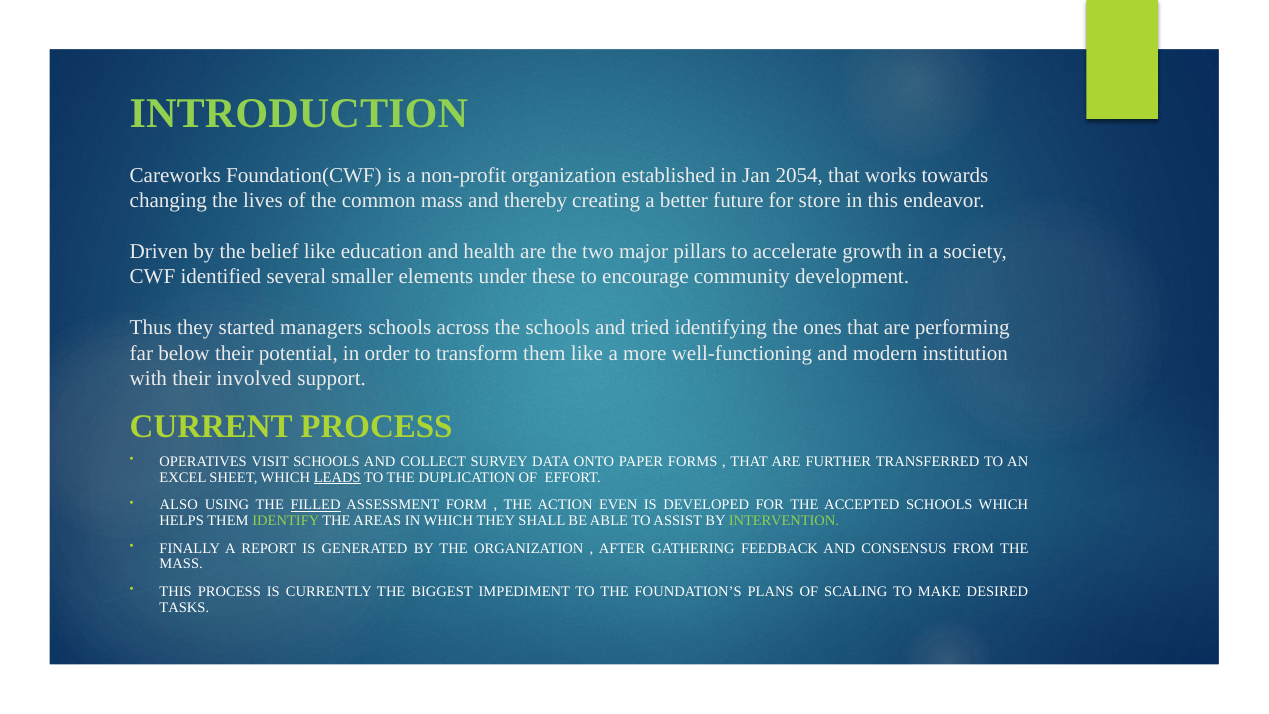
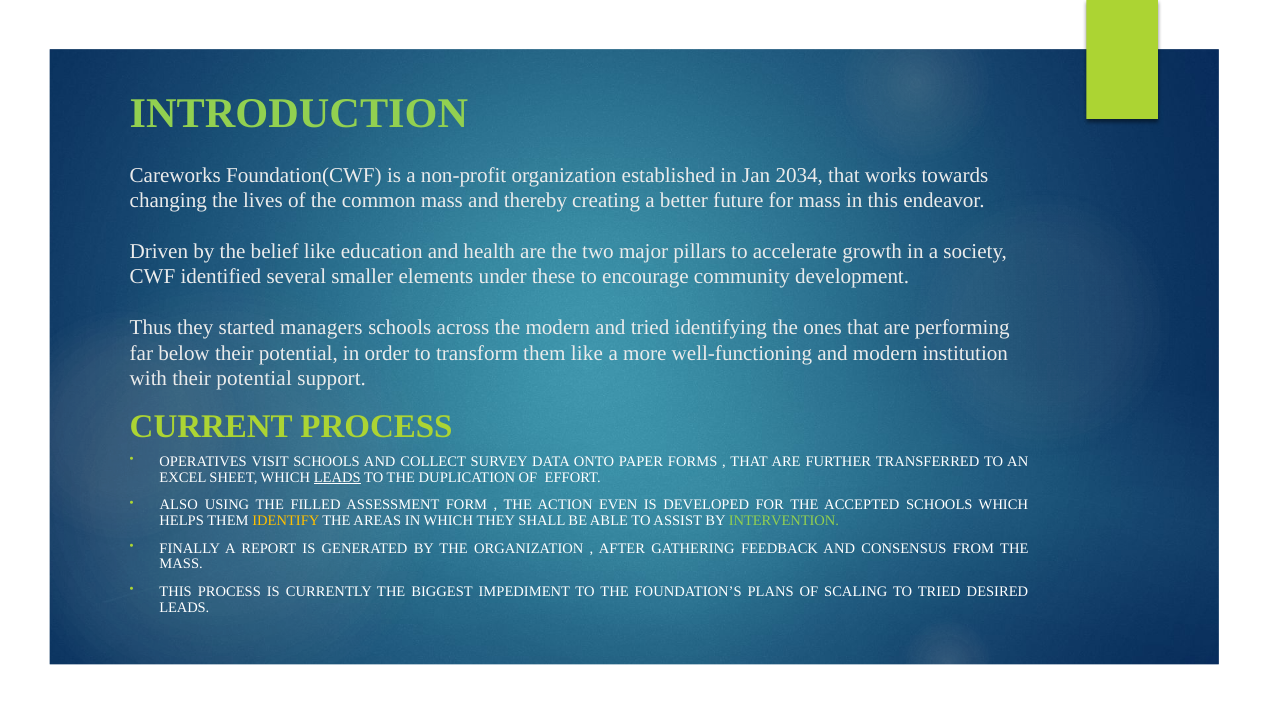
2054: 2054 -> 2034 (799, 175)
for store: store -> mass (820, 201)
the schools: schools -> modern (558, 328)
with their involved: involved -> potential (254, 378)
FILLED underline: present -> none (316, 505)
IDENTIFY colour: light green -> yellow (286, 521)
TO MAKE: MAKE -> TRIED (939, 591)
TASKS: TASKS -> LEADS (184, 607)
